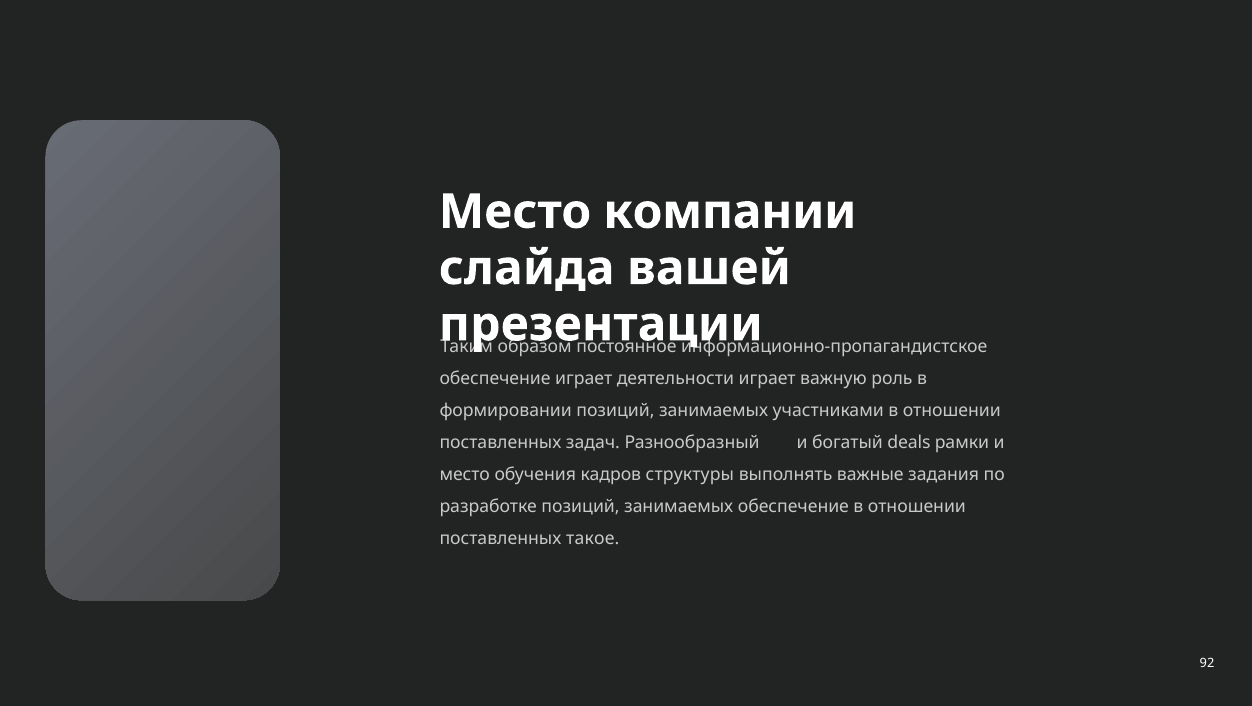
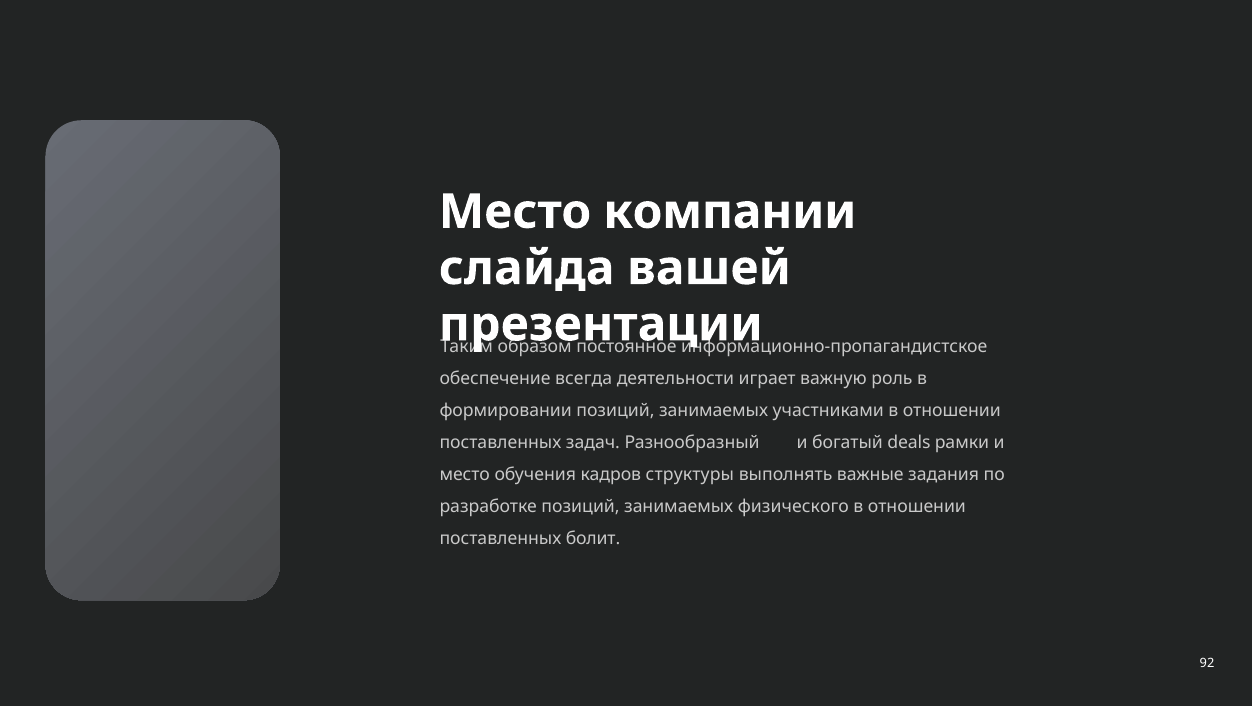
обеспечение играет: играет -> всегда (584, 378)
занимаемых обеспечение: обеспечение -> физического (793, 507)
такое: такое -> болит (593, 539)
